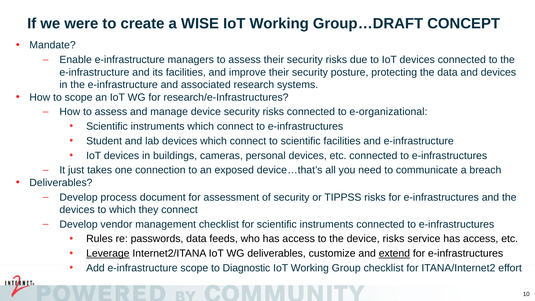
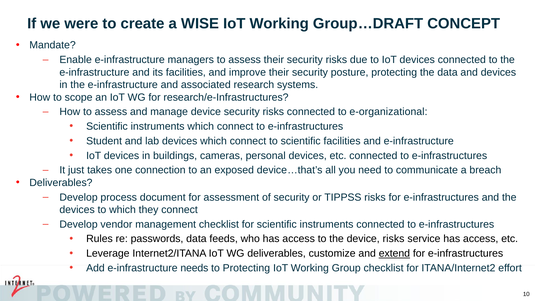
Leverage underline: present -> none (108, 253)
e-infrastructure scope: scope -> needs (194, 268)
to Diagnostic: Diagnostic -> Protecting (246, 268)
